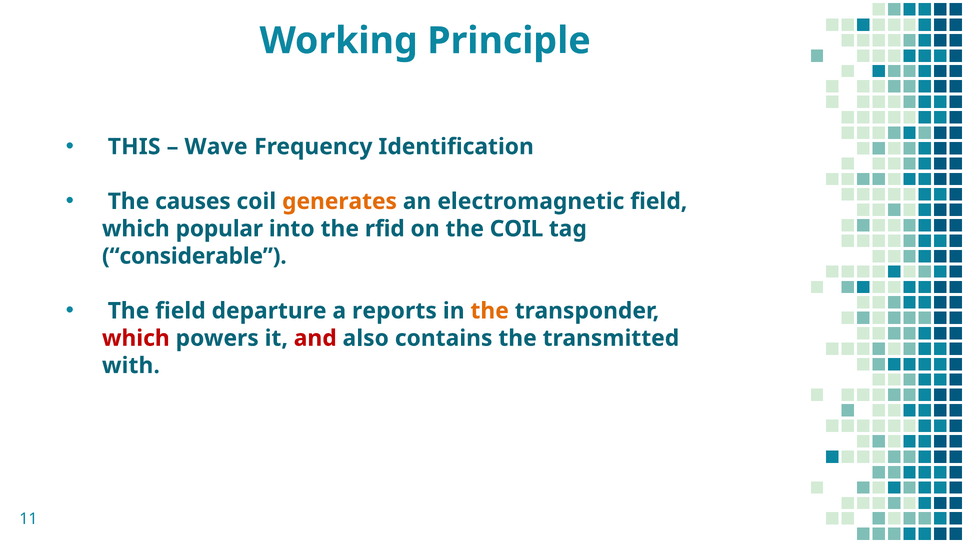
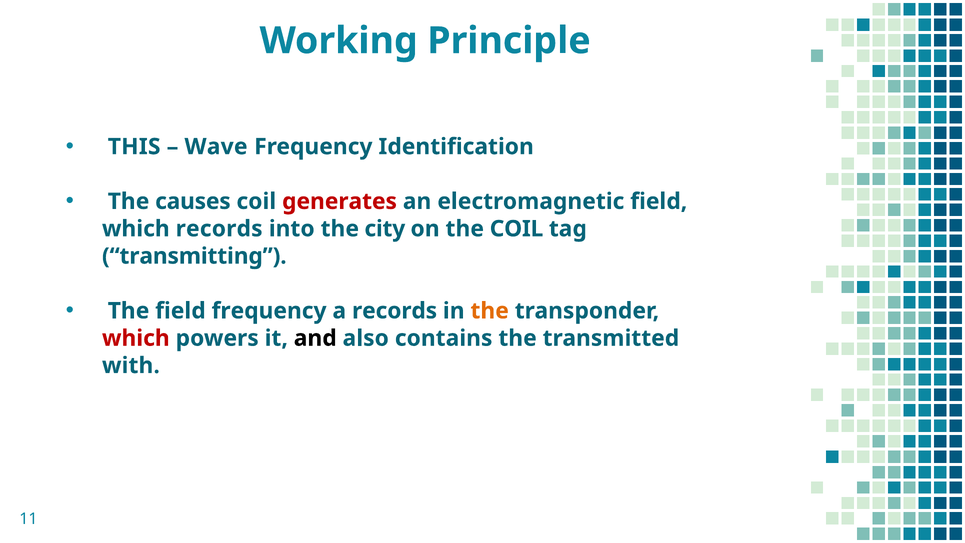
generates colour: orange -> red (340, 201)
which popular: popular -> records (219, 229)
rfid: rfid -> city (385, 229)
considerable: considerable -> transmitting (194, 256)
field departure: departure -> frequency (269, 311)
a reports: reports -> records (395, 311)
and colour: red -> black (315, 338)
